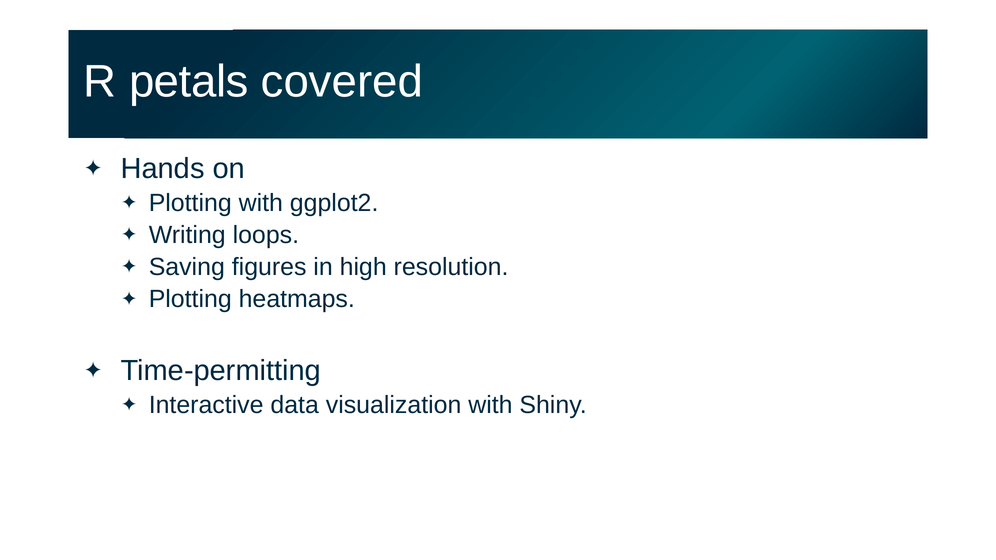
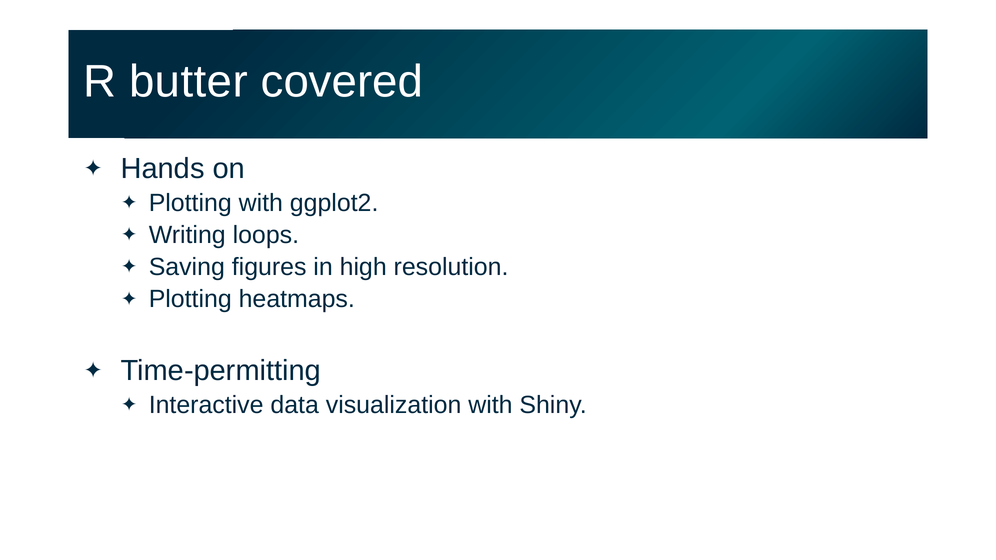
petals: petals -> butter (188, 82)
